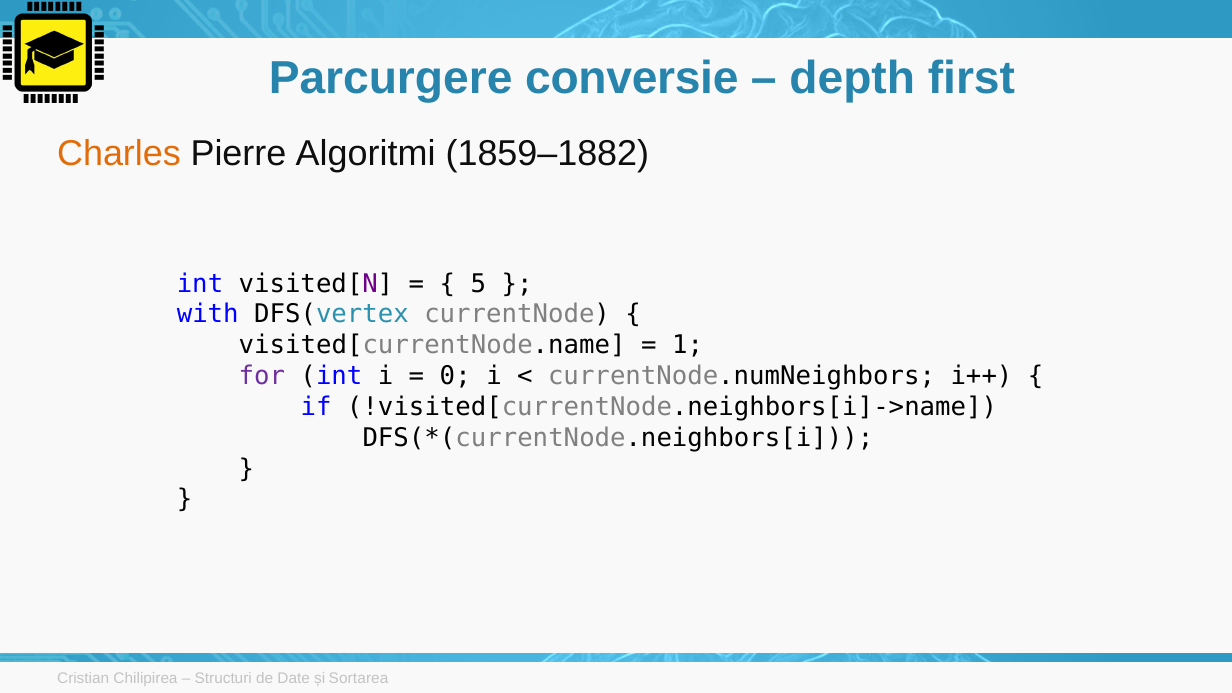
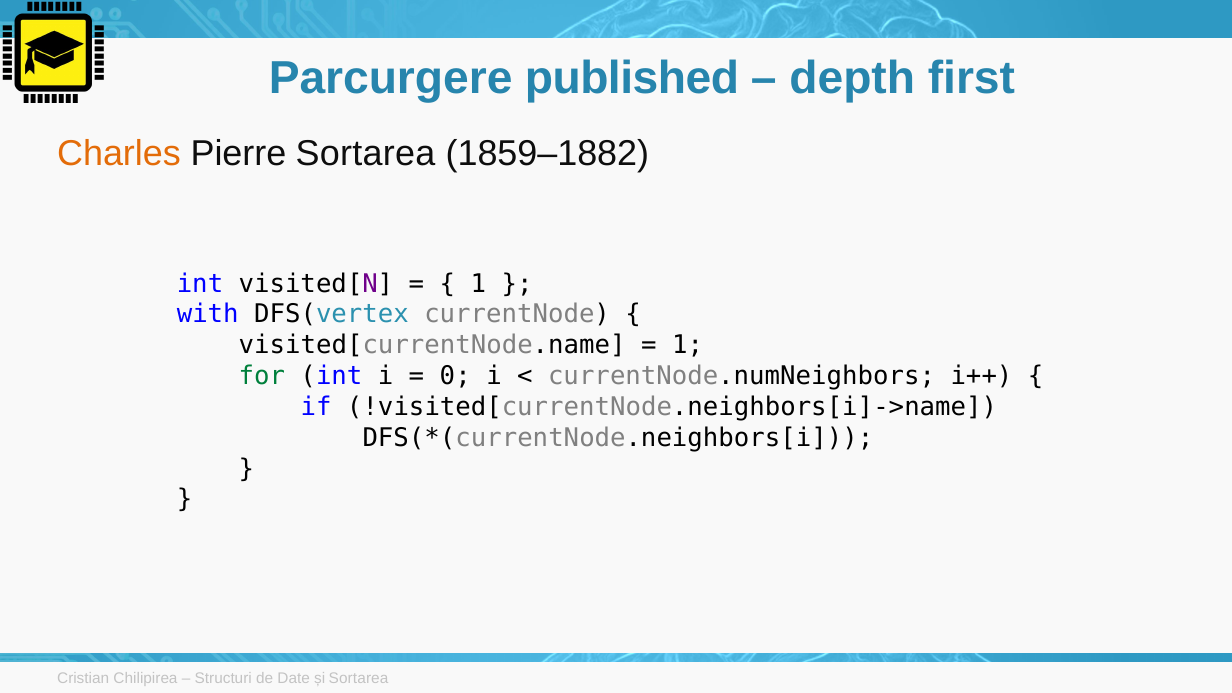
conversie: conversie -> published (632, 78)
Pierre Algoritmi: Algoritmi -> Sortarea (365, 154)
5: 5 -> 1 (478, 284)
for colour: purple -> green (262, 376)
